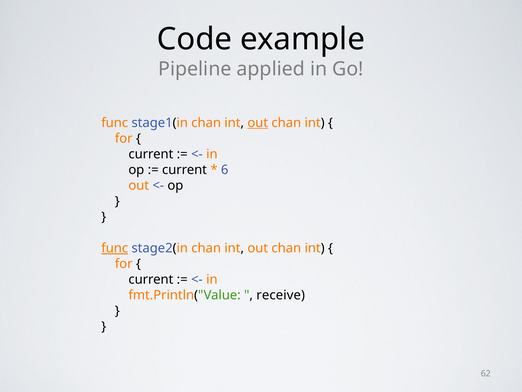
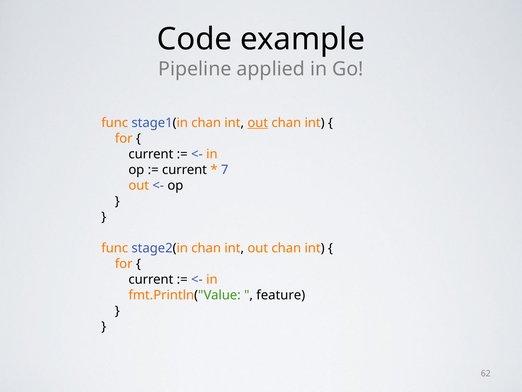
6: 6 -> 7 (225, 170)
func underline: present -> none (115, 248)
receive: receive -> feature (281, 295)
